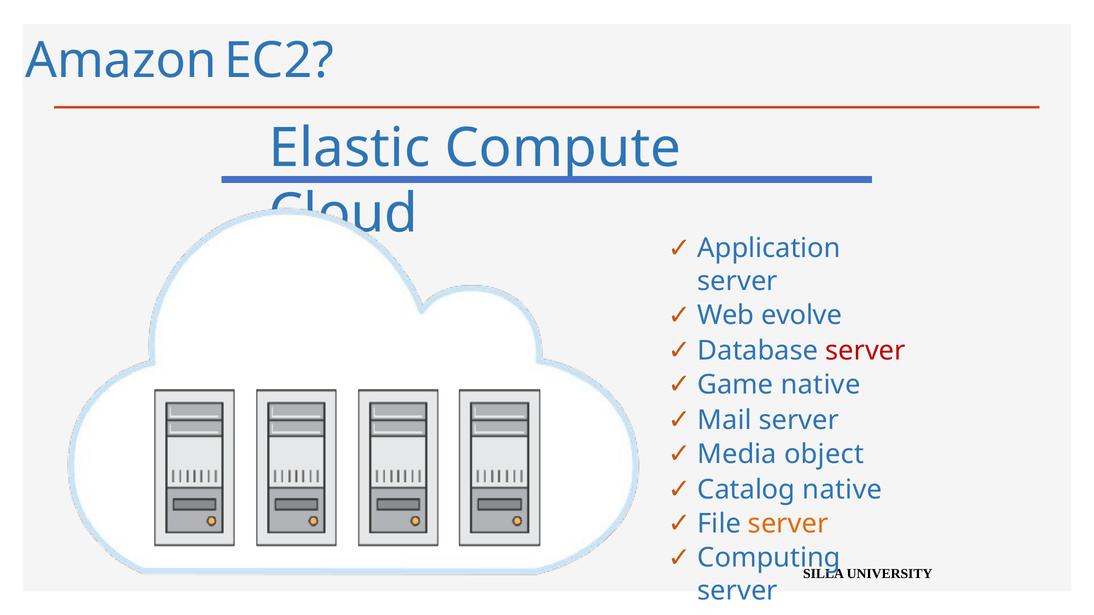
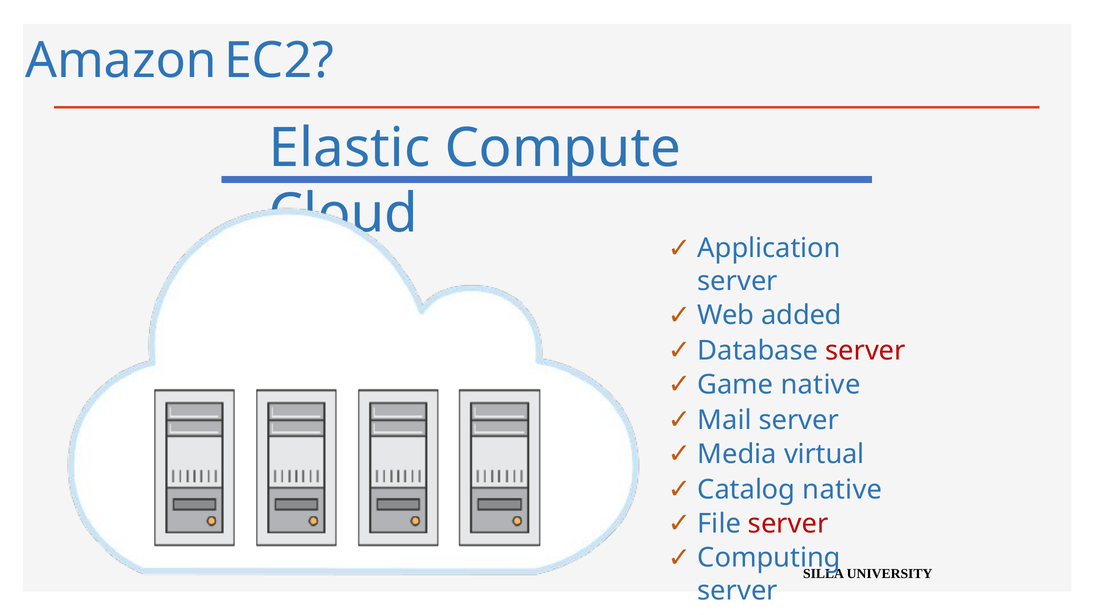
evolve: evolve -> added (802, 316)
object: object -> virtual (824, 454)
server colour: orange -> red (788, 524)
